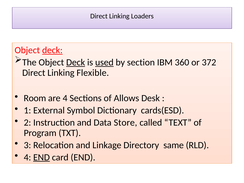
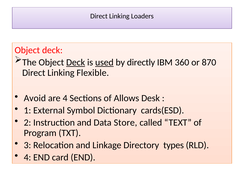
deck underline: present -> none (52, 50)
section: section -> directly (141, 62)
372: 372 -> 870 (209, 62)
Room: Room -> Avoid (35, 98)
same: same -> types (174, 145)
END underline: present -> none (42, 157)
